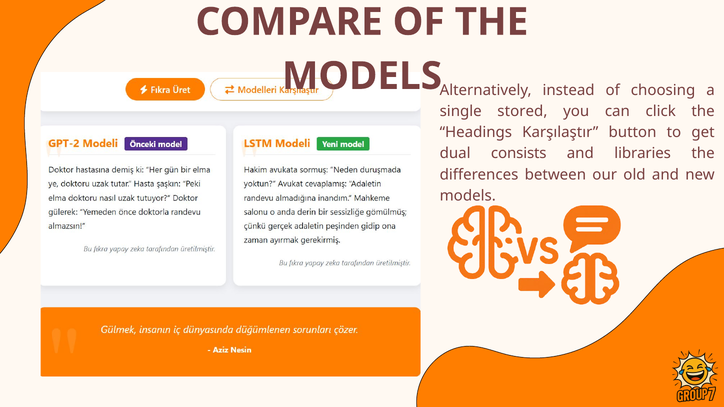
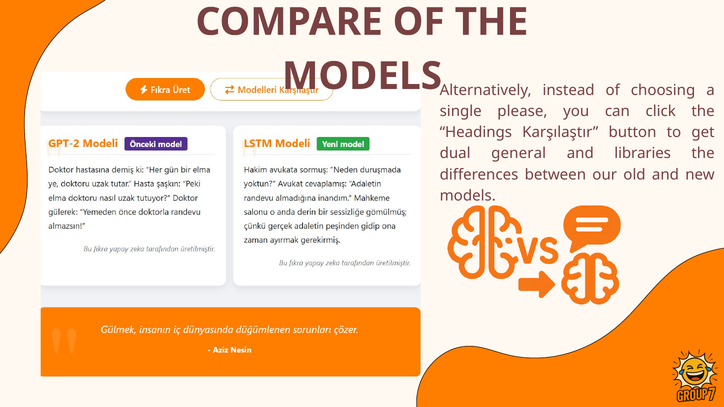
stored: stored -> please (522, 111)
consists: consists -> general (519, 154)
